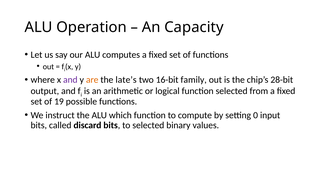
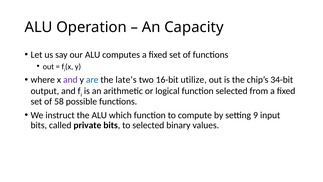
are colour: orange -> blue (92, 80)
family: family -> utilize (194, 80)
28-bit: 28-bit -> 34-bit (282, 80)
19: 19 -> 58 (59, 101)
0: 0 -> 9 (256, 115)
discard: discard -> private (87, 125)
